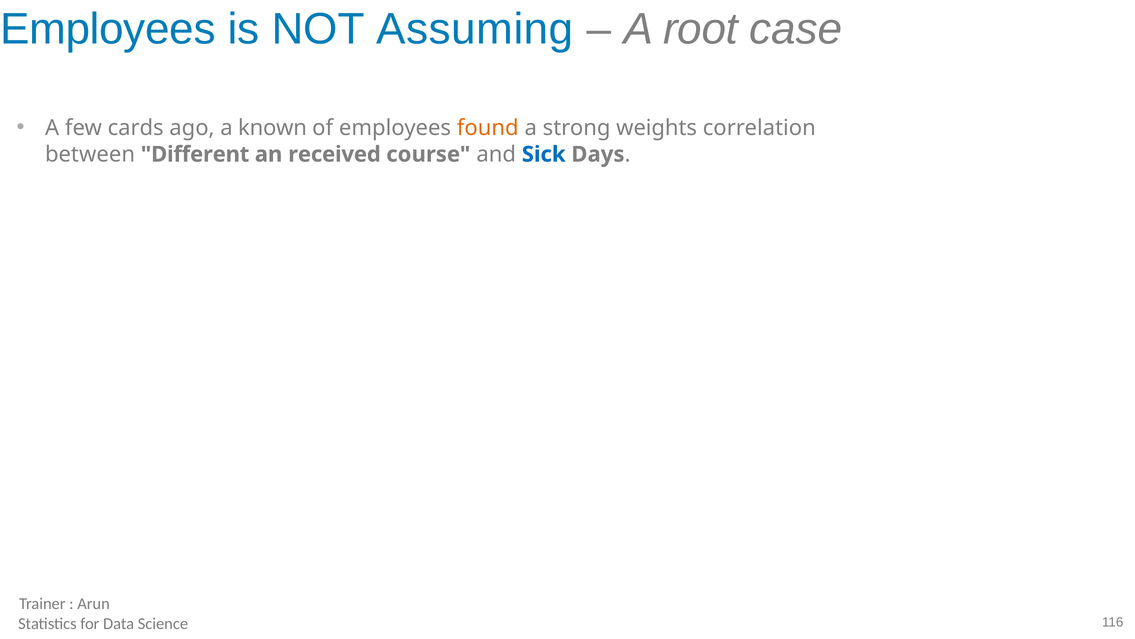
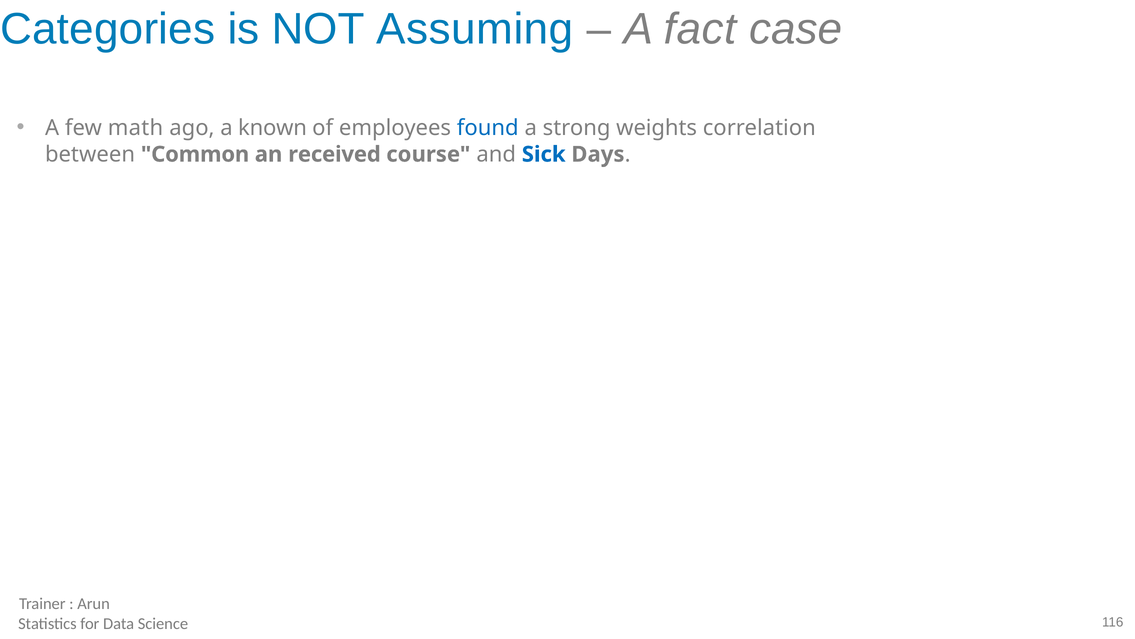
Employees: Employees -> Categories (108, 29)
root: root -> fact (700, 29)
cards: cards -> math (136, 128)
found colour: orange -> blue (488, 128)
Different: Different -> Common (195, 154)
